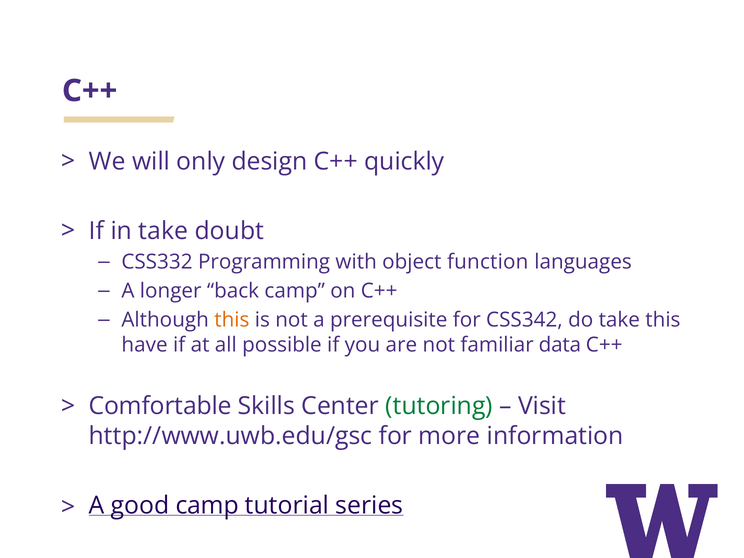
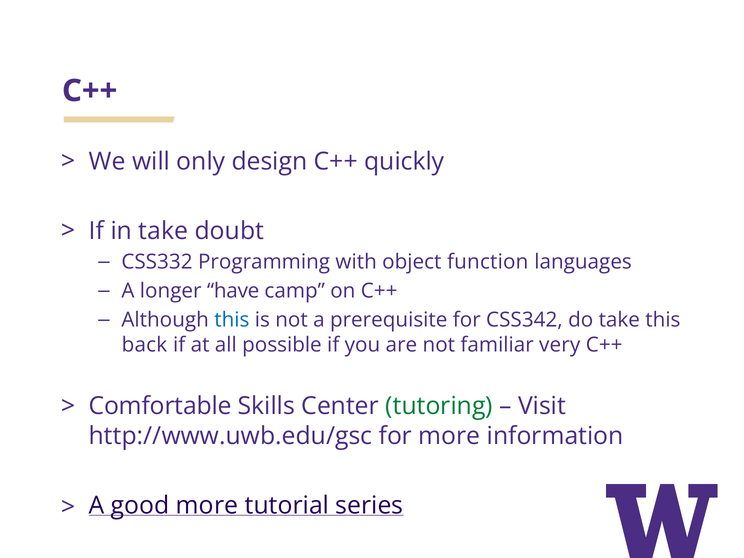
back: back -> have (233, 291)
this colour: orange -> blue (232, 320)
have: have -> back (144, 345)
data: data -> very (560, 345)
good camp: camp -> more (207, 505)
